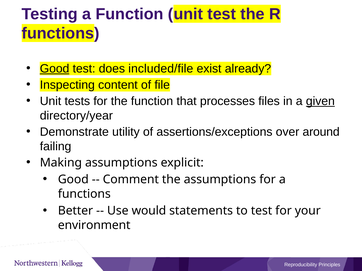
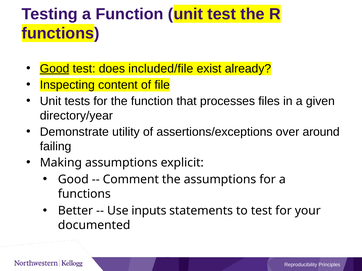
given underline: present -> none (320, 101)
would: would -> inputs (149, 211)
environment: environment -> documented (94, 226)
